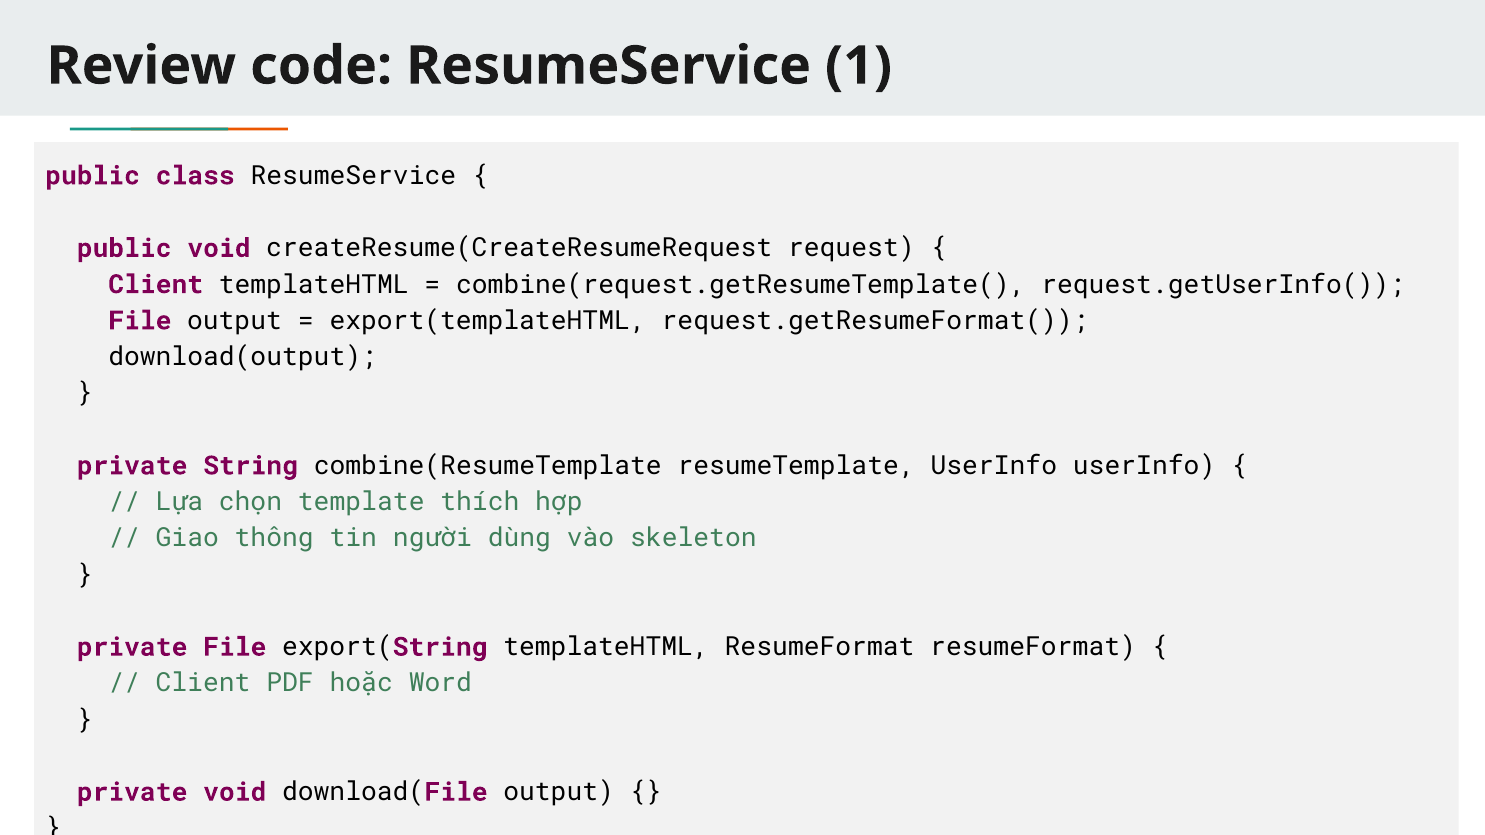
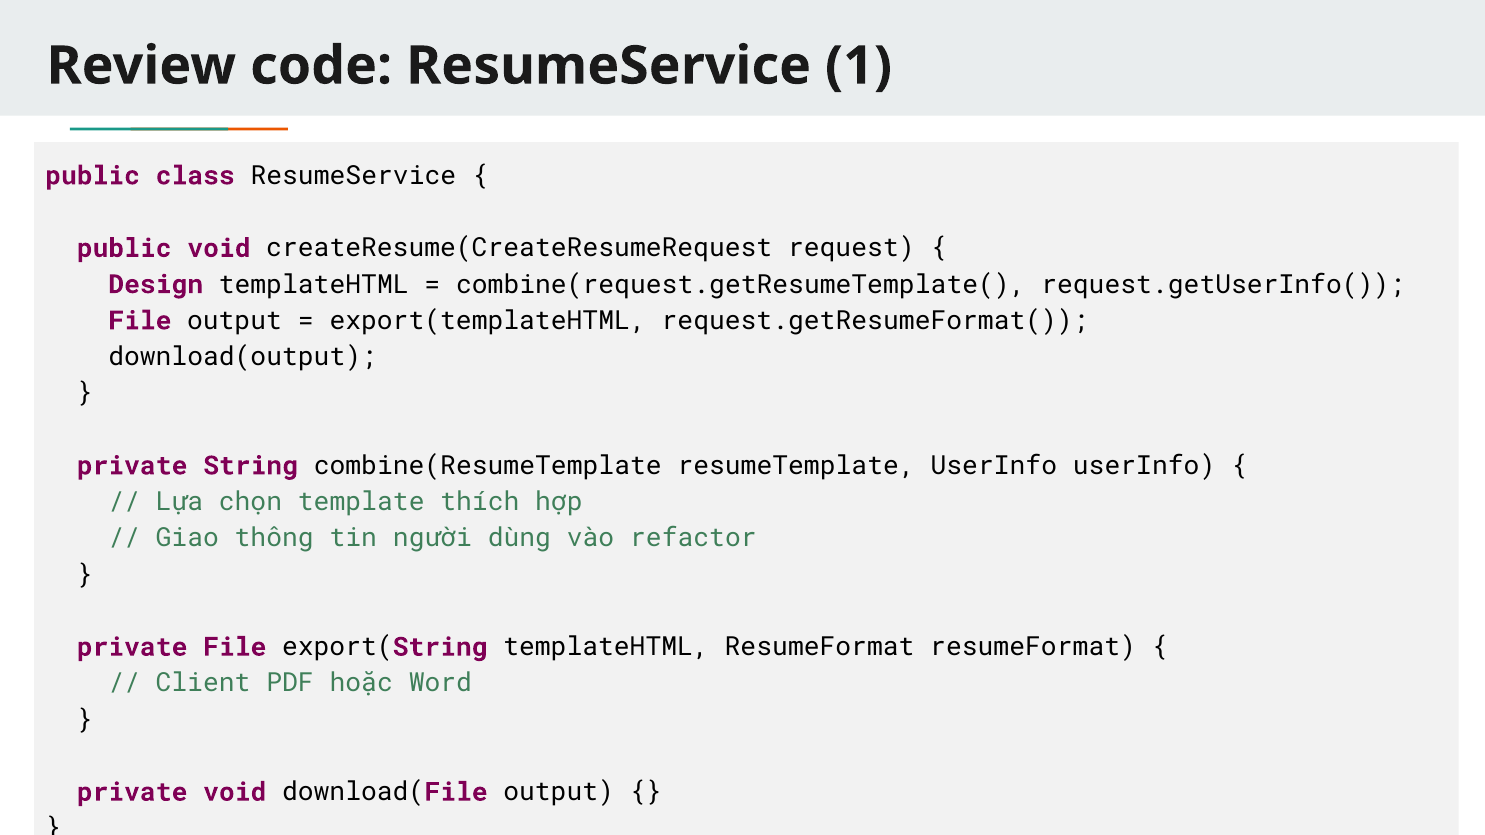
Client: Client -> Design (156, 285)
skeleton: skeleton -> refactor (693, 538)
